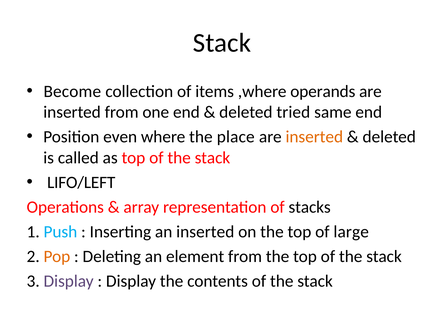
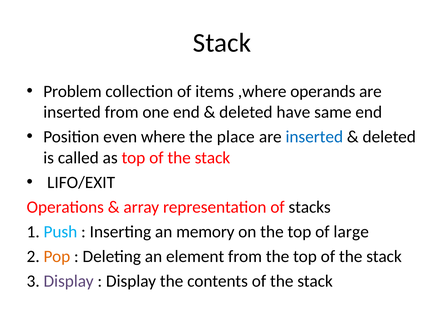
Become: Become -> Problem (72, 91)
tried: tried -> have (293, 112)
inserted colour: orange -> blue (314, 137)
LIFO/LEFT: LIFO/LEFT -> LIFO/EXIT (81, 182)
an inserted: inserted -> memory (205, 232)
